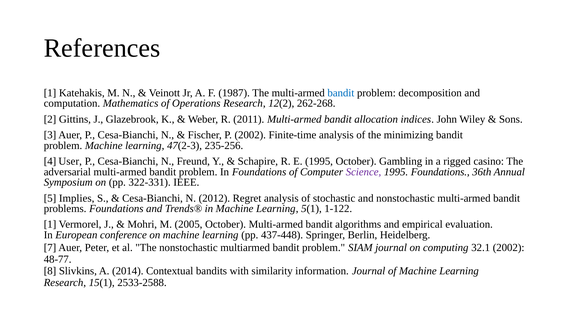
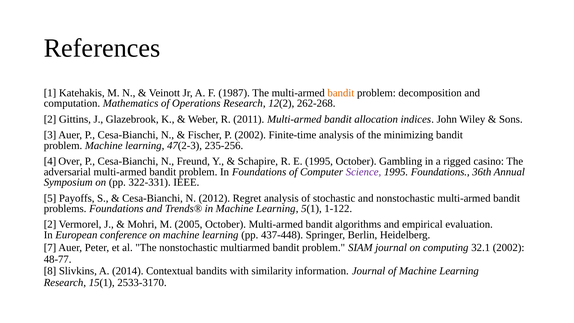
bandit colour: blue -> orange (341, 93)
User: User -> Over (70, 161)
Implies: Implies -> Payoffs (77, 198)
1: 1 -> 2 (50, 224)
2533-2588: 2533-2588 -> 2533-3170 (142, 283)
